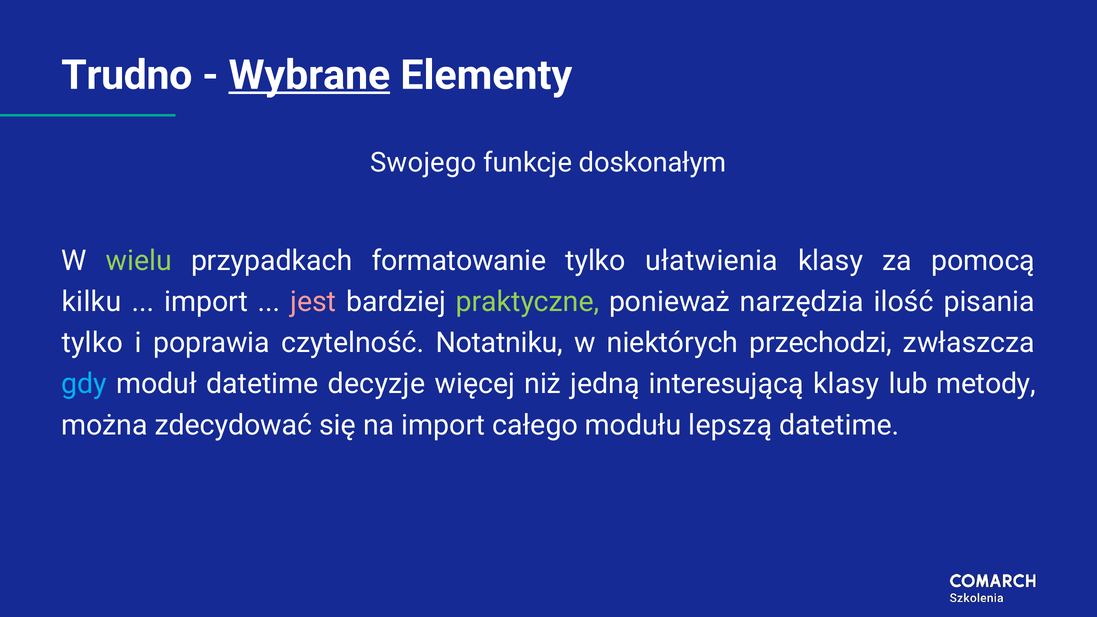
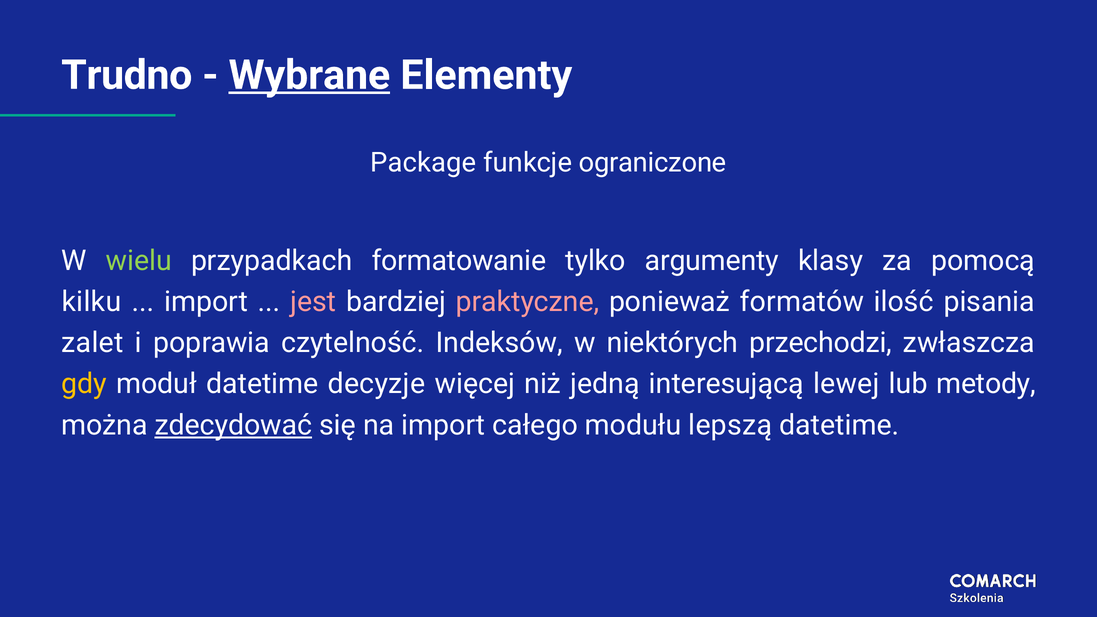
Swojego: Swojego -> Package (423, 163)
doskonałym: doskonałym -> ograniczone (653, 163)
ułatwienia: ułatwienia -> argumenty (712, 261)
praktyczne colour: light green -> pink (528, 302)
narzędzia: narzędzia -> formatów (802, 302)
tylko: tylko -> zalet (92, 343)
Notatniku: Notatniku -> Indeksów (499, 343)
gdy colour: light blue -> yellow (84, 384)
interesującą klasy: klasy -> lewej (846, 384)
zdecydować underline: none -> present (234, 425)
